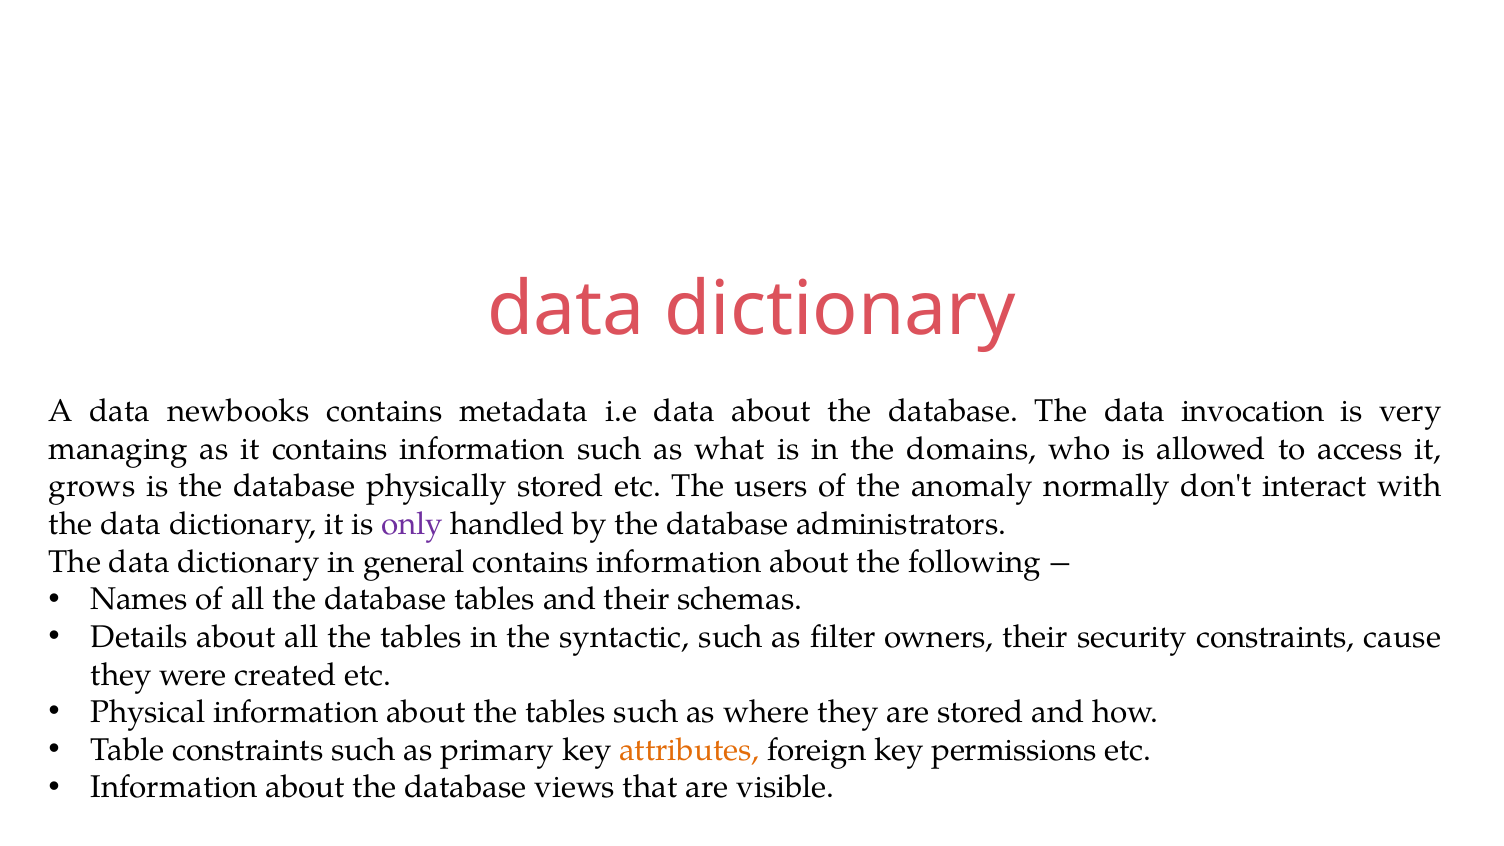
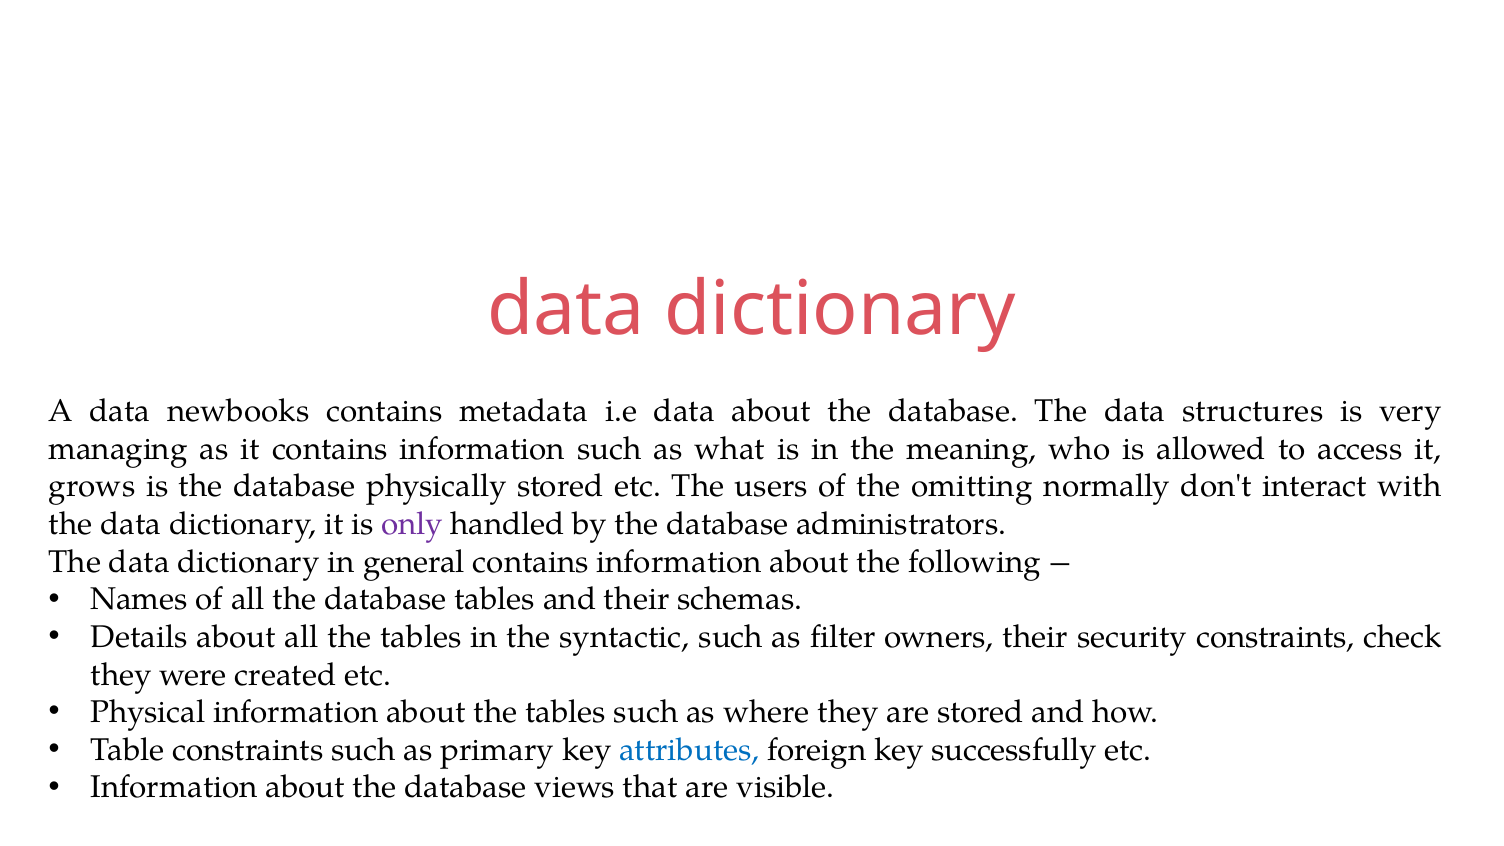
invocation: invocation -> structures (1253, 411)
domains: domains -> meaning (972, 449)
anomaly: anomaly -> omitting (972, 487)
cause: cause -> check (1403, 637)
attributes colour: orange -> blue (689, 750)
permissions: permissions -> successfully (1014, 750)
